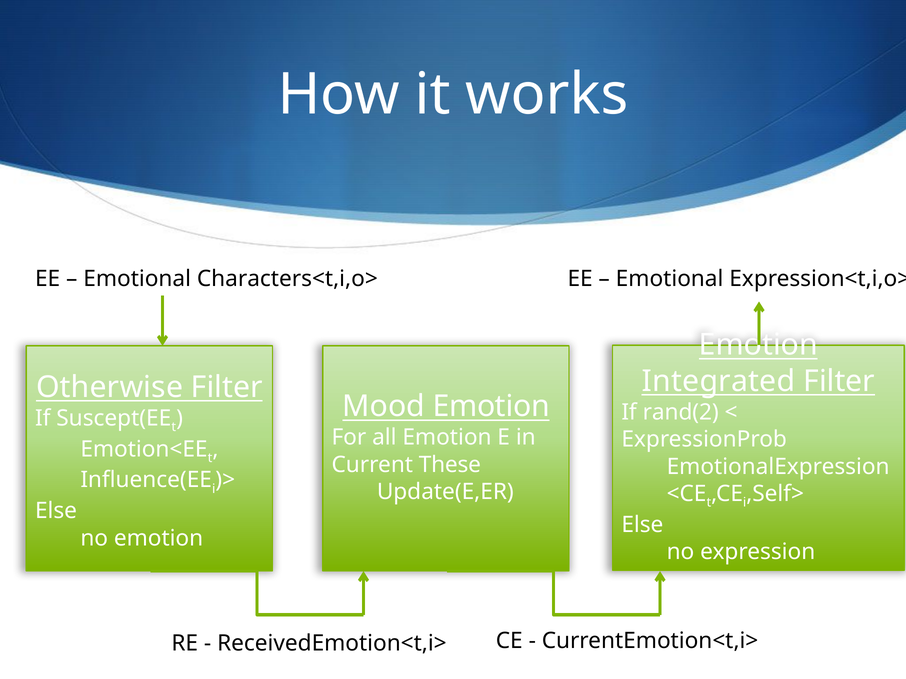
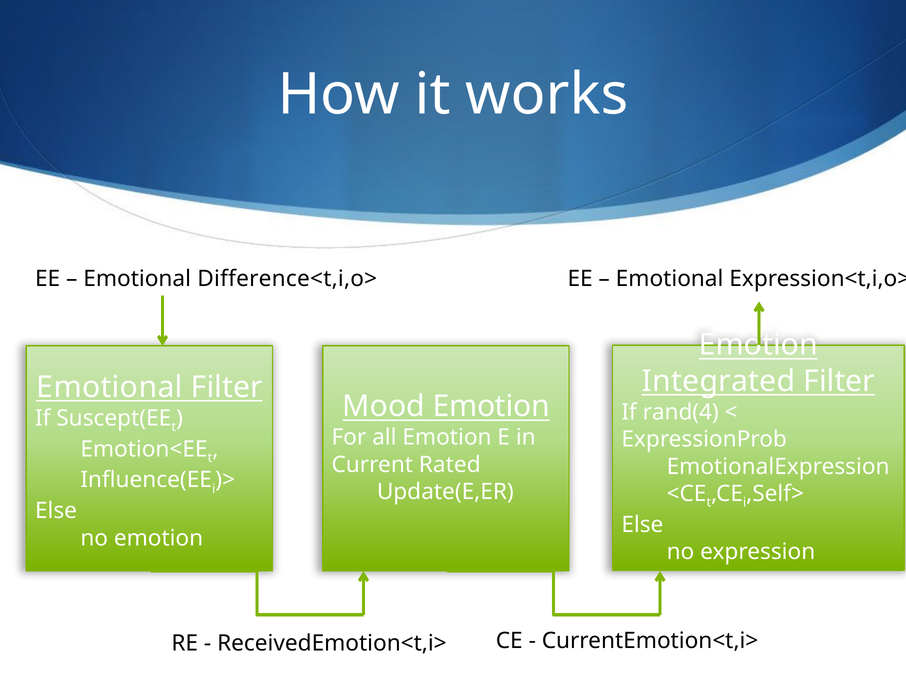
Characters<t,i,o>: Characters<t,i,o> -> Difference<t,i,o> (287, 279)
Otherwise: Otherwise -> Emotional (110, 387)
rand(2: rand(2 -> rand(4 (681, 413)
These: These -> Rated (450, 465)
